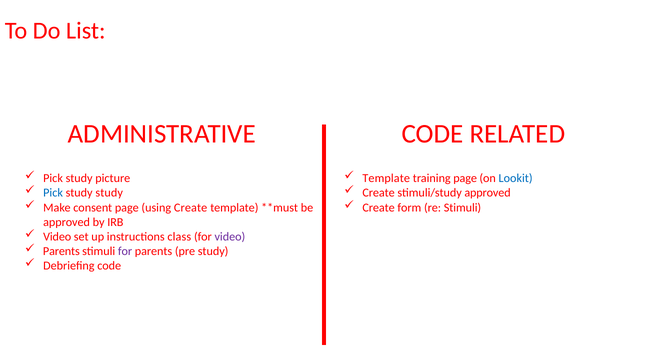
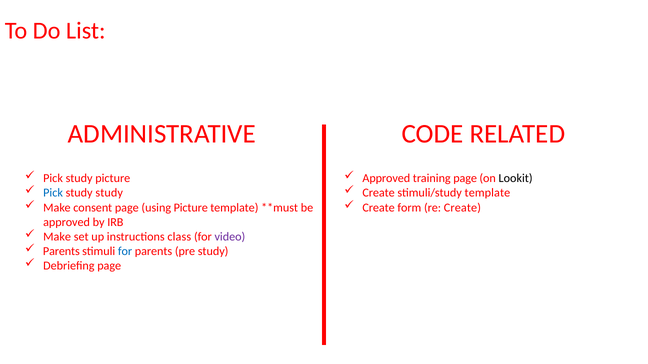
Template: Template -> Approved (386, 179)
Lookit colour: blue -> black (516, 179)
stimuli/study approved: approved -> template (487, 193)
using Create: Create -> Picture (191, 208)
re Stimuli: Stimuli -> Create (462, 208)
Video: Video -> Make (57, 237)
for colour: purple -> blue (125, 252)
Debriefing code: code -> page (109, 266)
